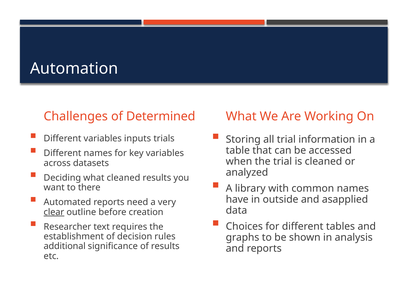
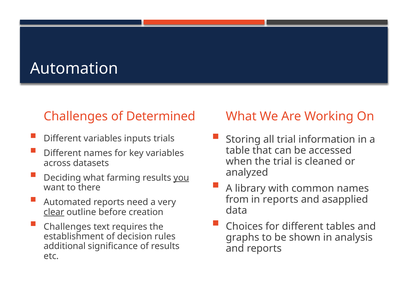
what cleaned: cleaned -> farming (124, 178)
you underline: none -> present (181, 178)
have: have -> from (237, 199)
in outside: outside -> reports (281, 199)
Researcher: Researcher -> Challenges (67, 227)
